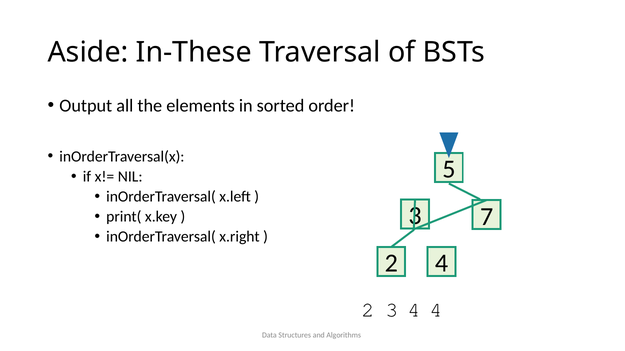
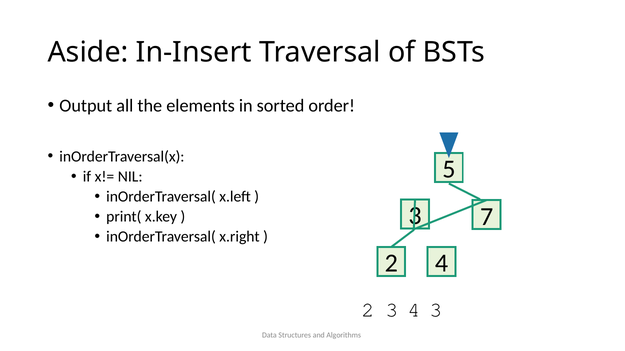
In-These: In-These -> In-Insert (194, 53)
4 4: 4 -> 3 (436, 310)
